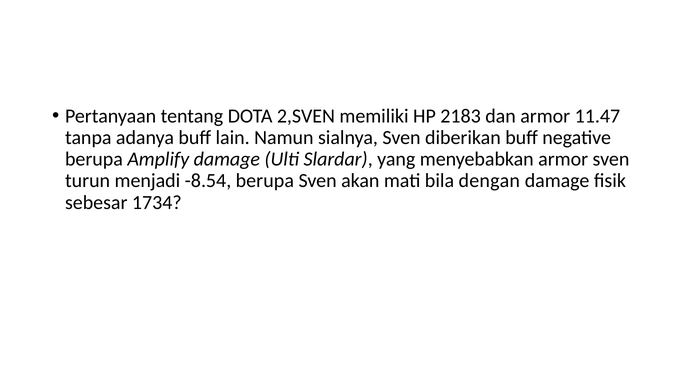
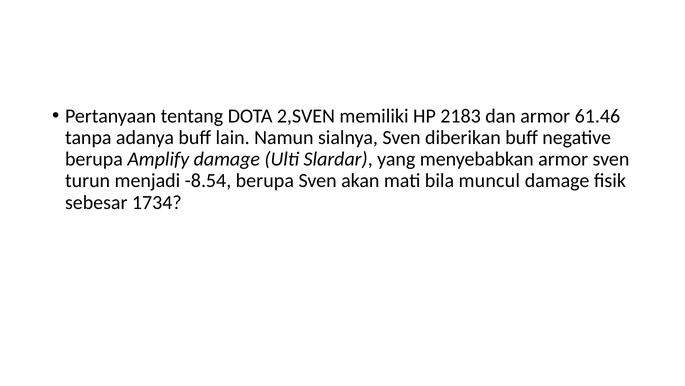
11.47: 11.47 -> 61.46 (597, 116)
dengan: dengan -> muncul (489, 181)
